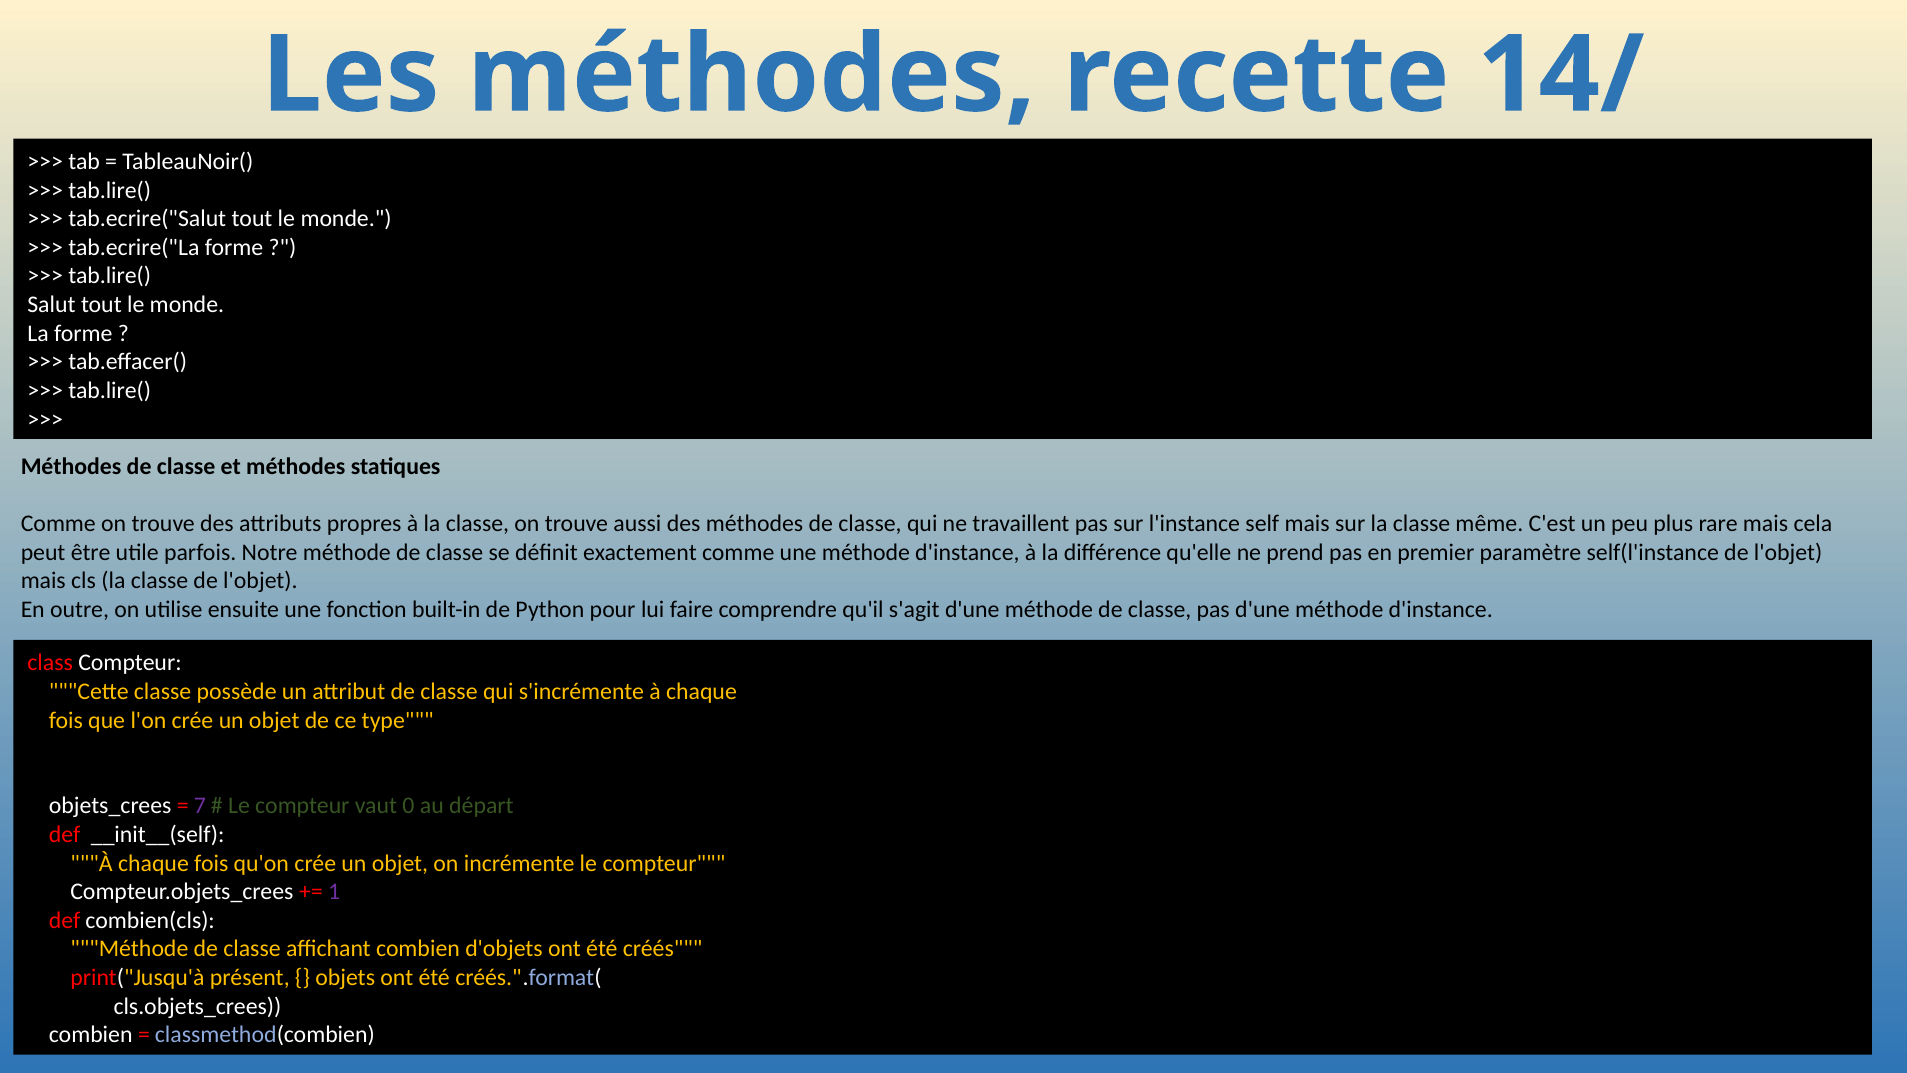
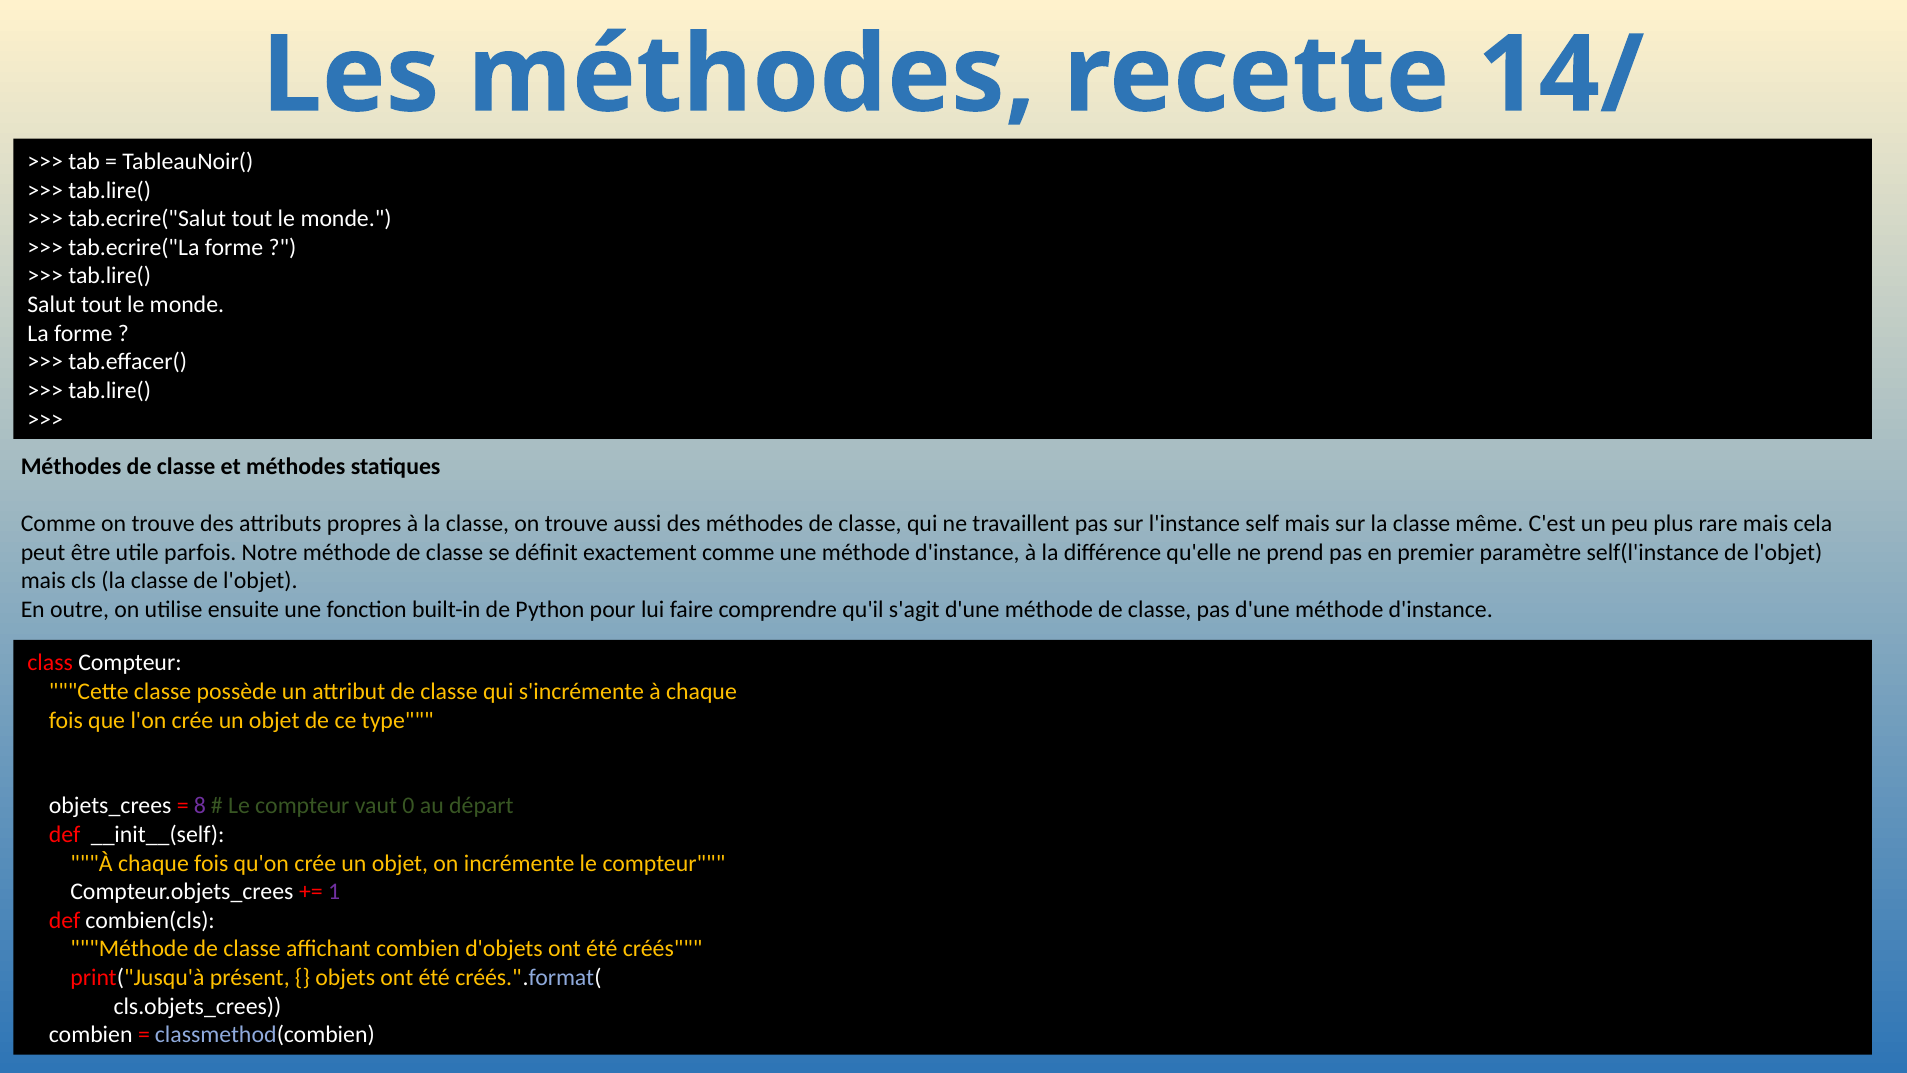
7: 7 -> 8 (200, 806)
